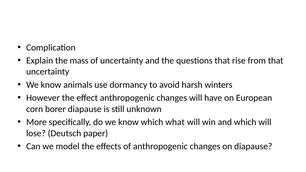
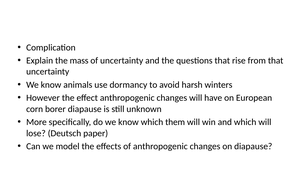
what: what -> them (175, 122)
